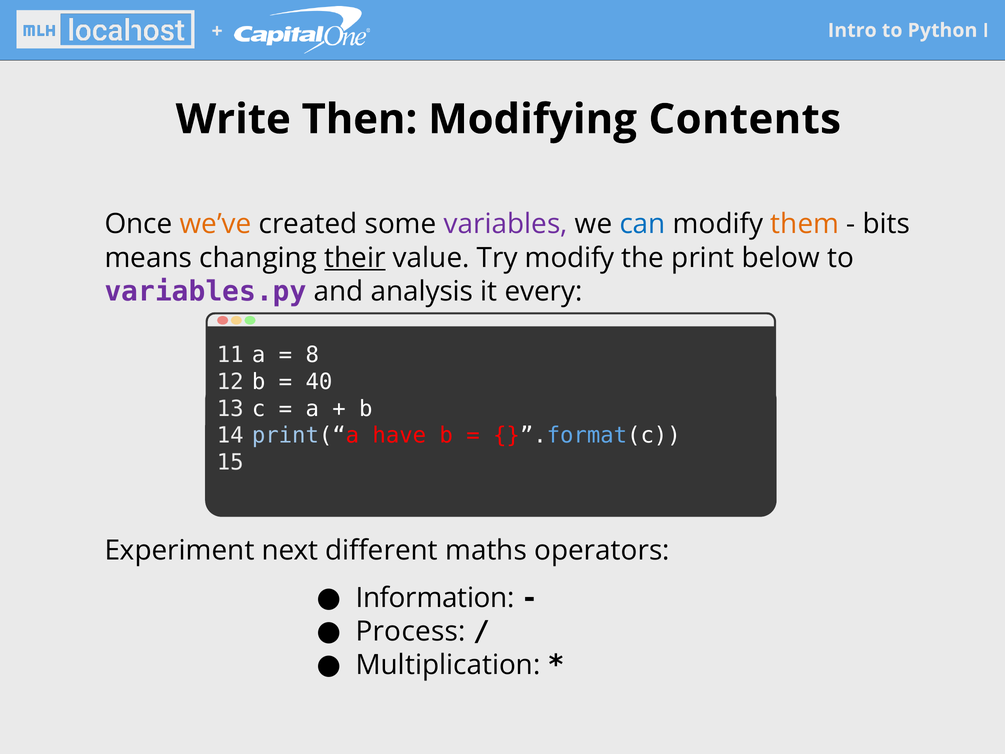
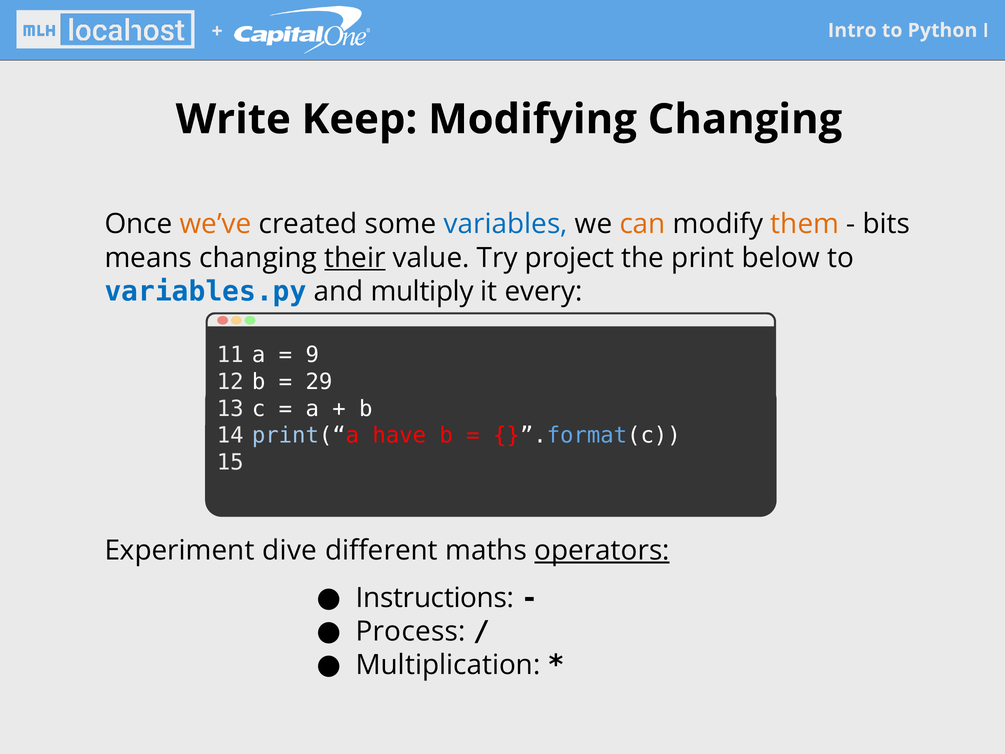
Then: Then -> Keep (359, 119)
Modifying Contents: Contents -> Changing (745, 119)
variables colour: purple -> blue (506, 224)
can colour: blue -> orange (643, 224)
Try modify: modify -> project (570, 258)
variables.py colour: purple -> blue (206, 291)
analysis: analysis -> multiply (422, 291)
8: 8 -> 9 (312, 355)
40: 40 -> 29 (319, 382)
next: next -> dive (290, 550)
operators underline: none -> present (602, 550)
Information: Information -> Instructions (435, 598)
